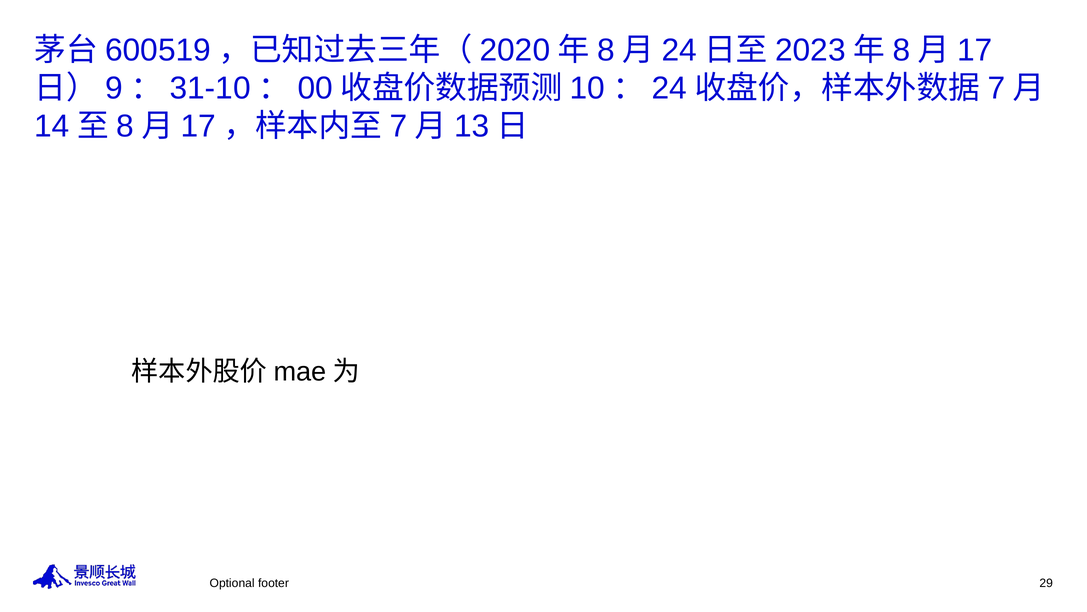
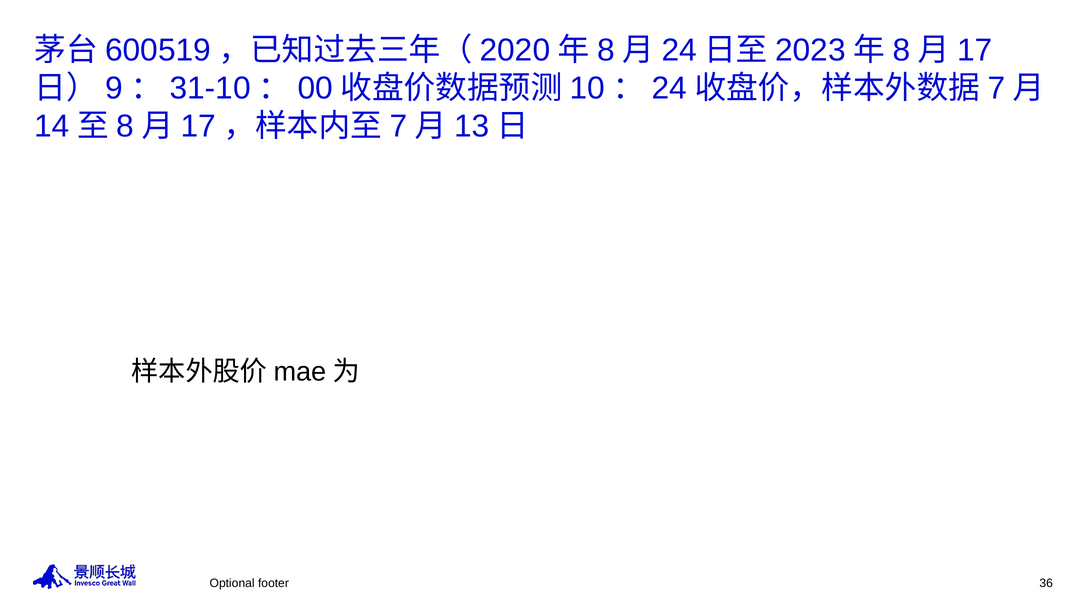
29: 29 -> 36 (1046, 583)
